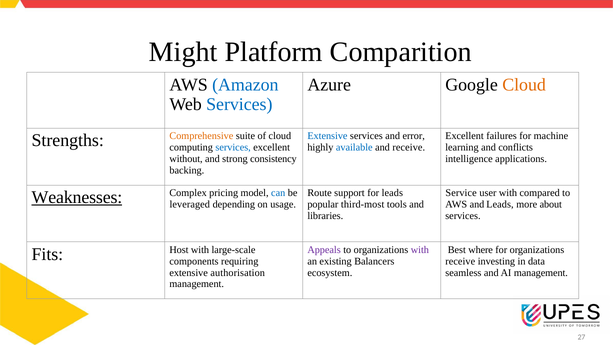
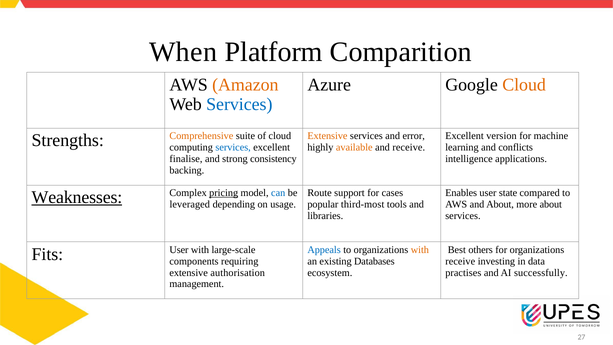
Might: Might -> When (183, 52)
Amazon colour: blue -> orange (245, 85)
Extensive colour: blue -> orange (327, 136)
failures: failures -> version (501, 136)
available colour: blue -> orange (354, 147)
without: without -> finalise (186, 159)
for leads: leads -> cases (392, 193)
Service: Service -> Enables (461, 193)
user with: with -> state (508, 193)
pricing underline: none -> present (224, 193)
and Leads: Leads -> About (500, 204)
Appeals colour: purple -> blue (324, 250)
with colour: purple -> orange (420, 250)
where: where -> others (481, 250)
Fits Host: Host -> User (179, 250)
Balancers: Balancers -> Databases (374, 261)
seamless: seamless -> practises (463, 272)
AI management: management -> successfully (541, 272)
